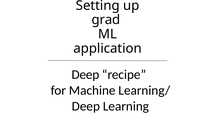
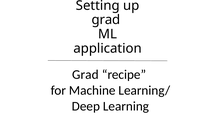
Deep: Deep -> Grad (85, 74)
